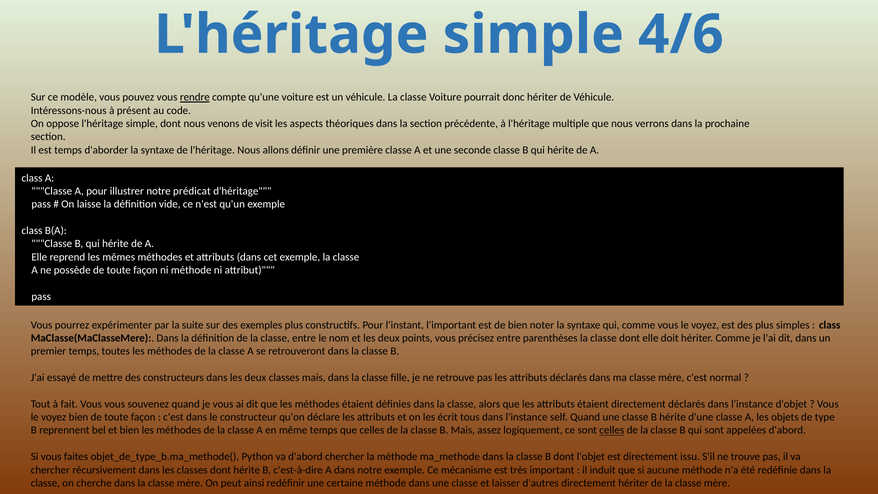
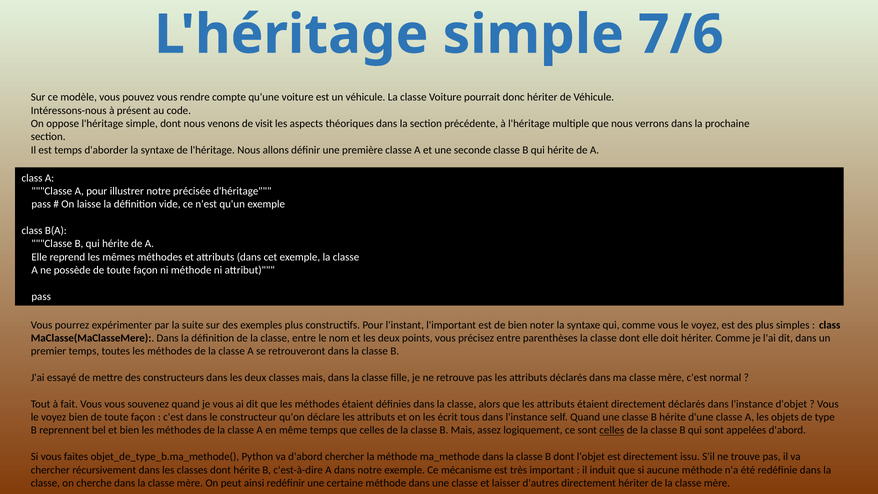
4/6: 4/6 -> 7/6 (681, 35)
rendre underline: present -> none (195, 97)
prédicat: prédicat -> précisée (192, 191)
